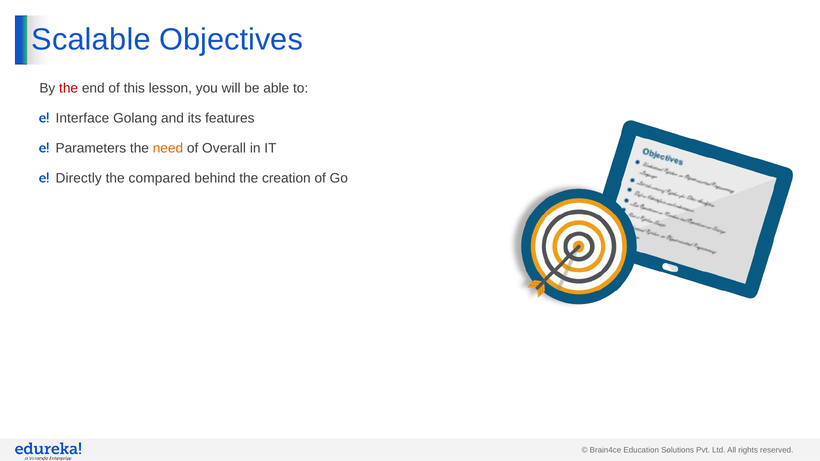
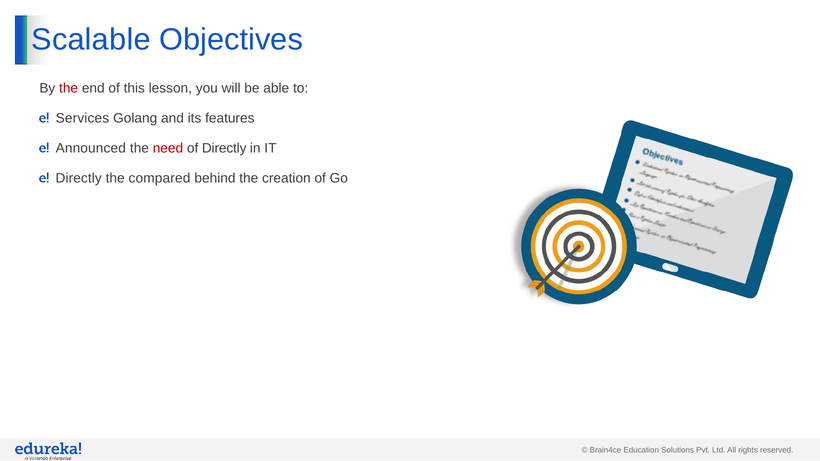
Interface: Interface -> Services (82, 118)
Parameters: Parameters -> Announced (91, 148)
need colour: orange -> red (168, 148)
of Overall: Overall -> Directly (224, 148)
